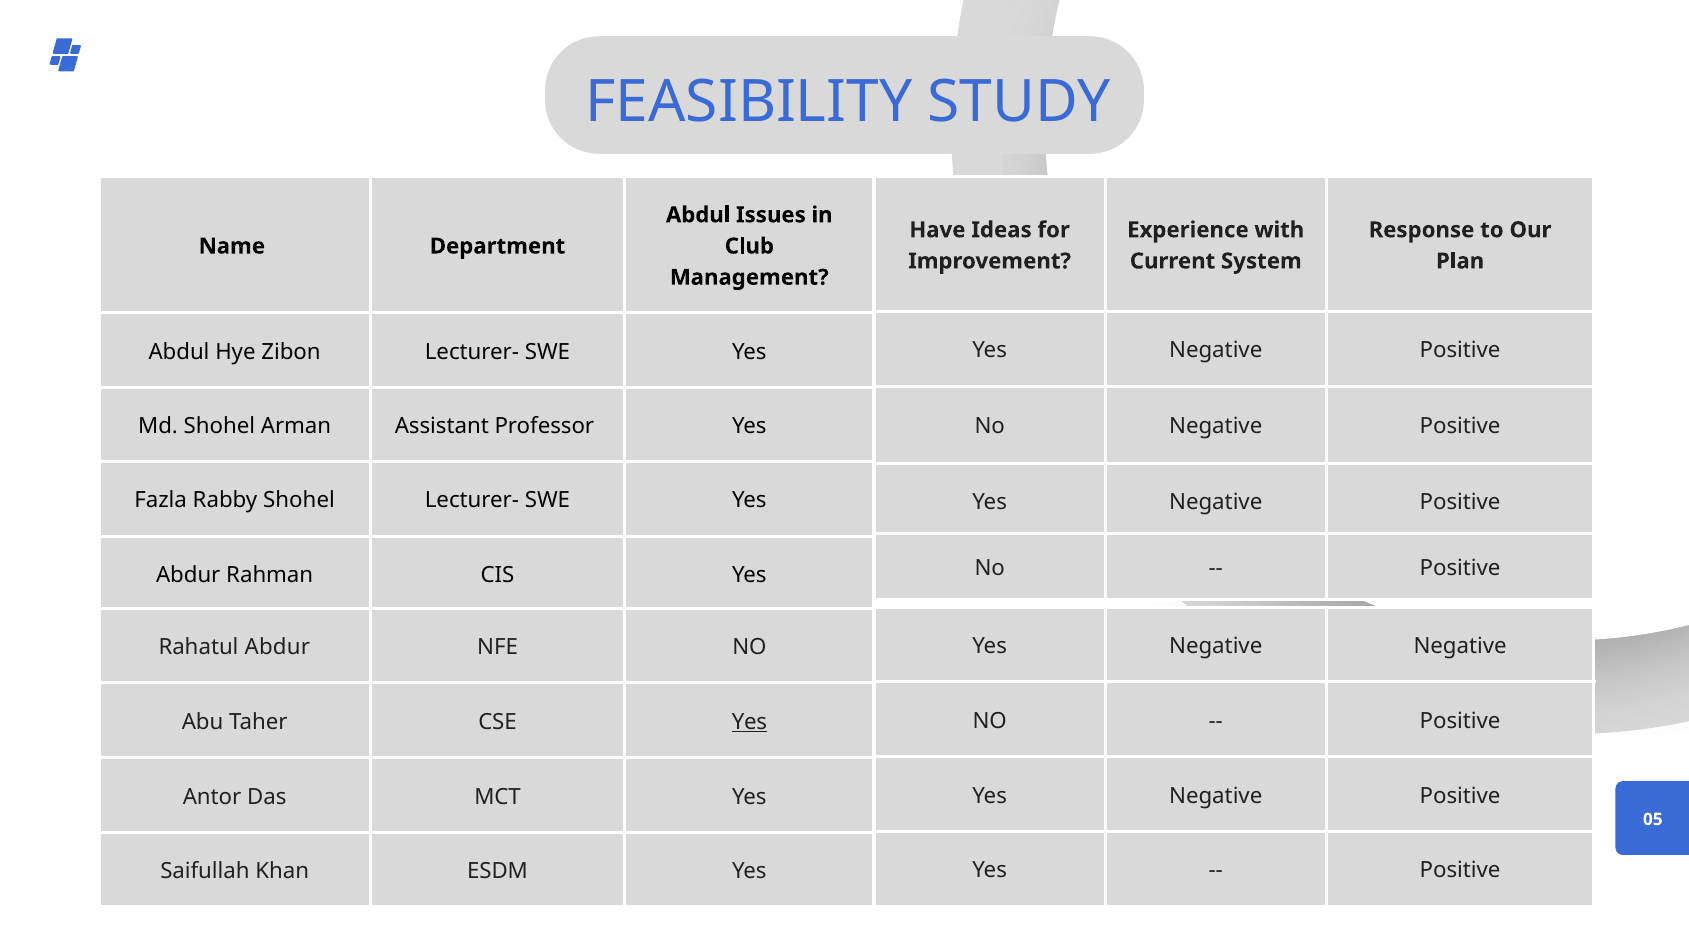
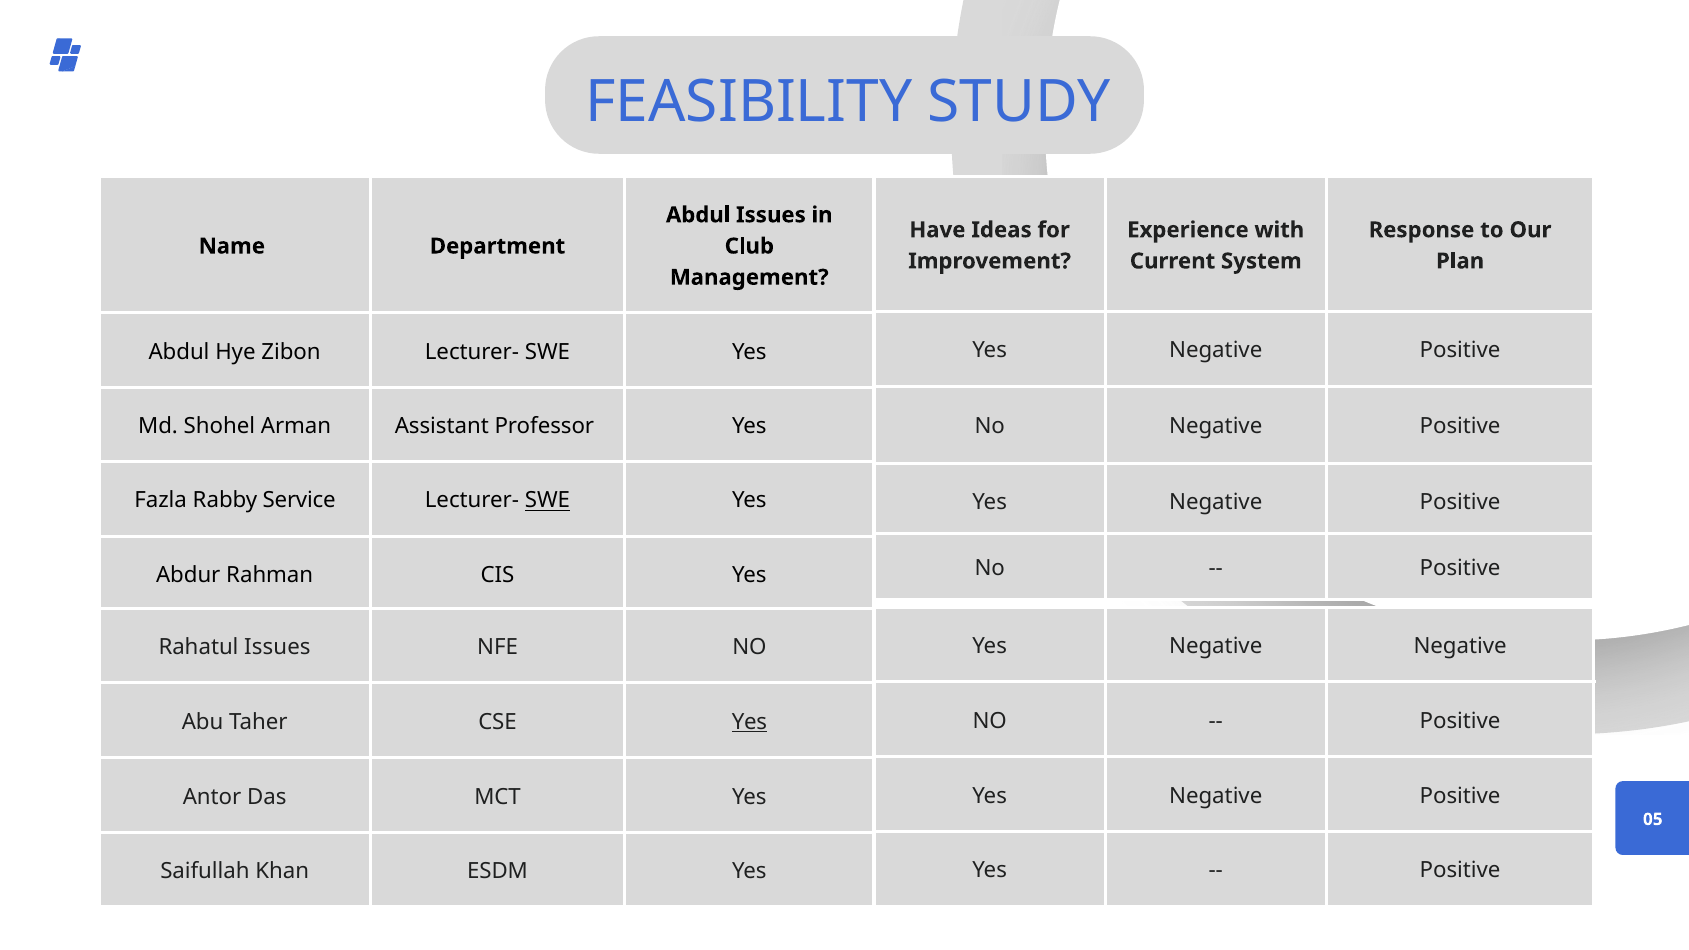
Rabby Shohel: Shohel -> Service (299, 501)
SWE underline: none -> present (547, 501)
Rahatul Abdur: Abdur -> Issues (277, 647)
